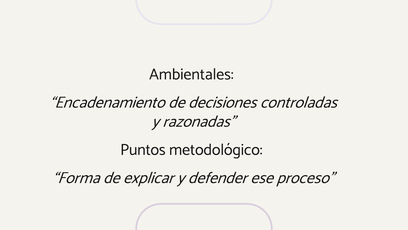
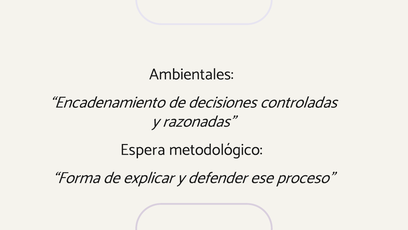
Puntos: Puntos -> Espera (143, 149)
